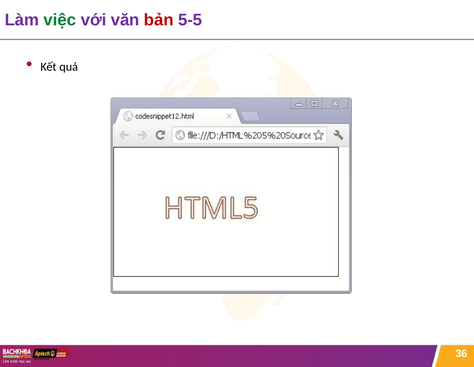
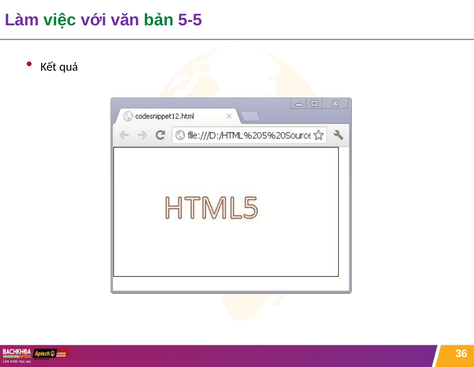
bản colour: red -> green (159, 20)
